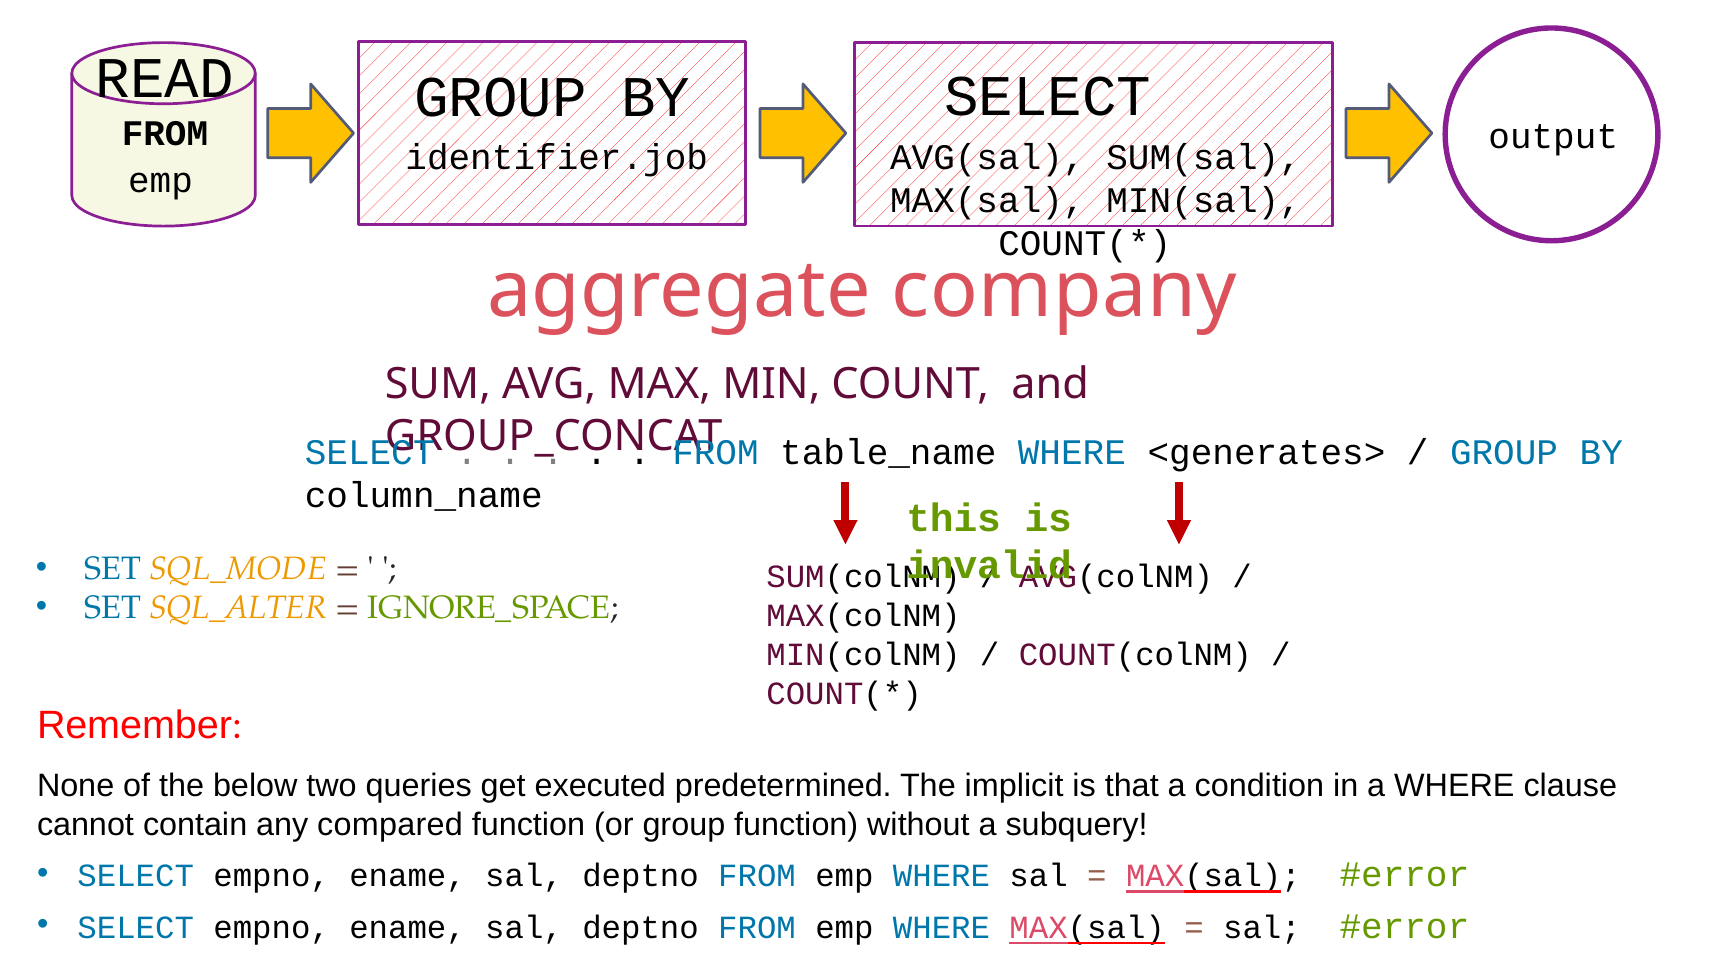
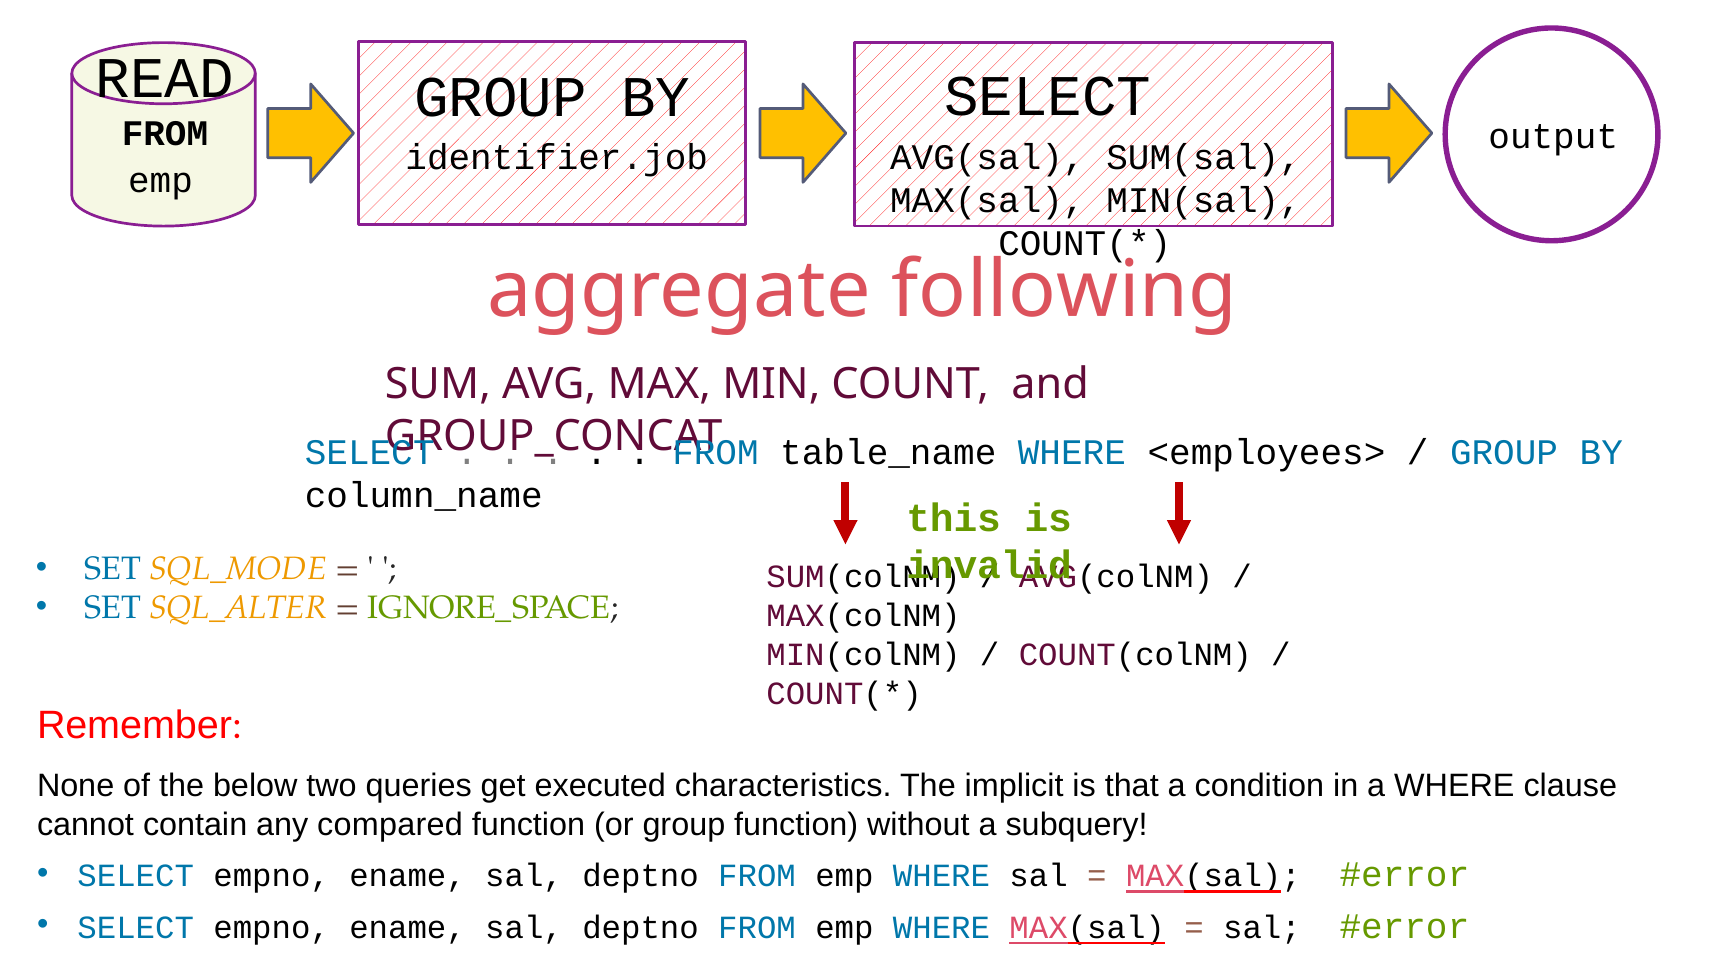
company: company -> following (1065, 291)
<generates>: <generates> -> <employees> (1266, 452)
predetermined: predetermined -> characteristics (783, 786)
